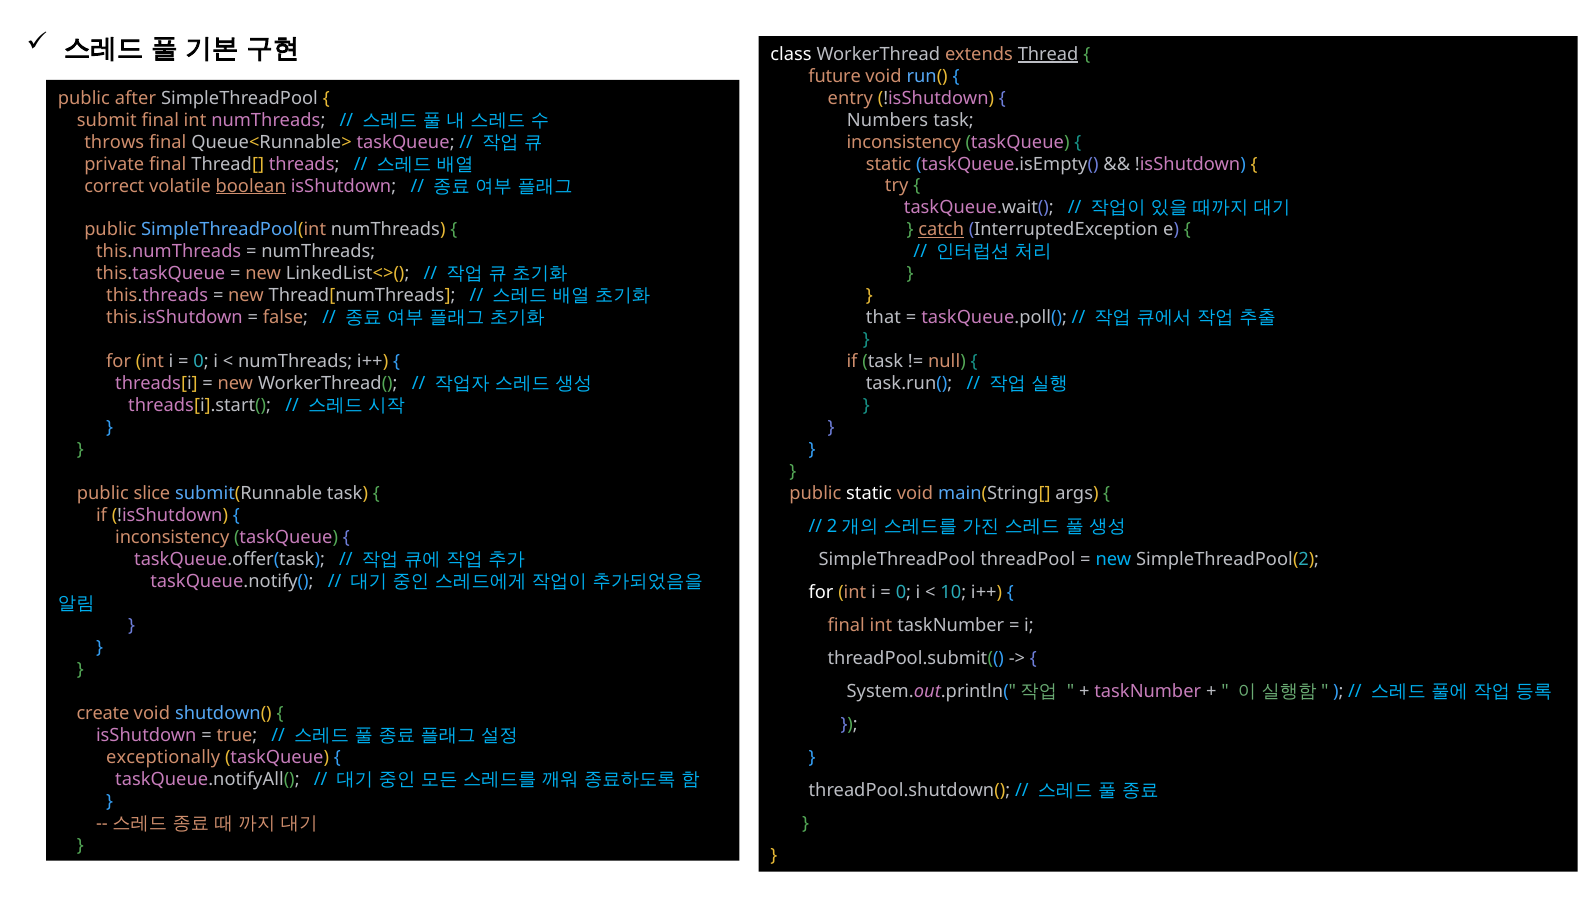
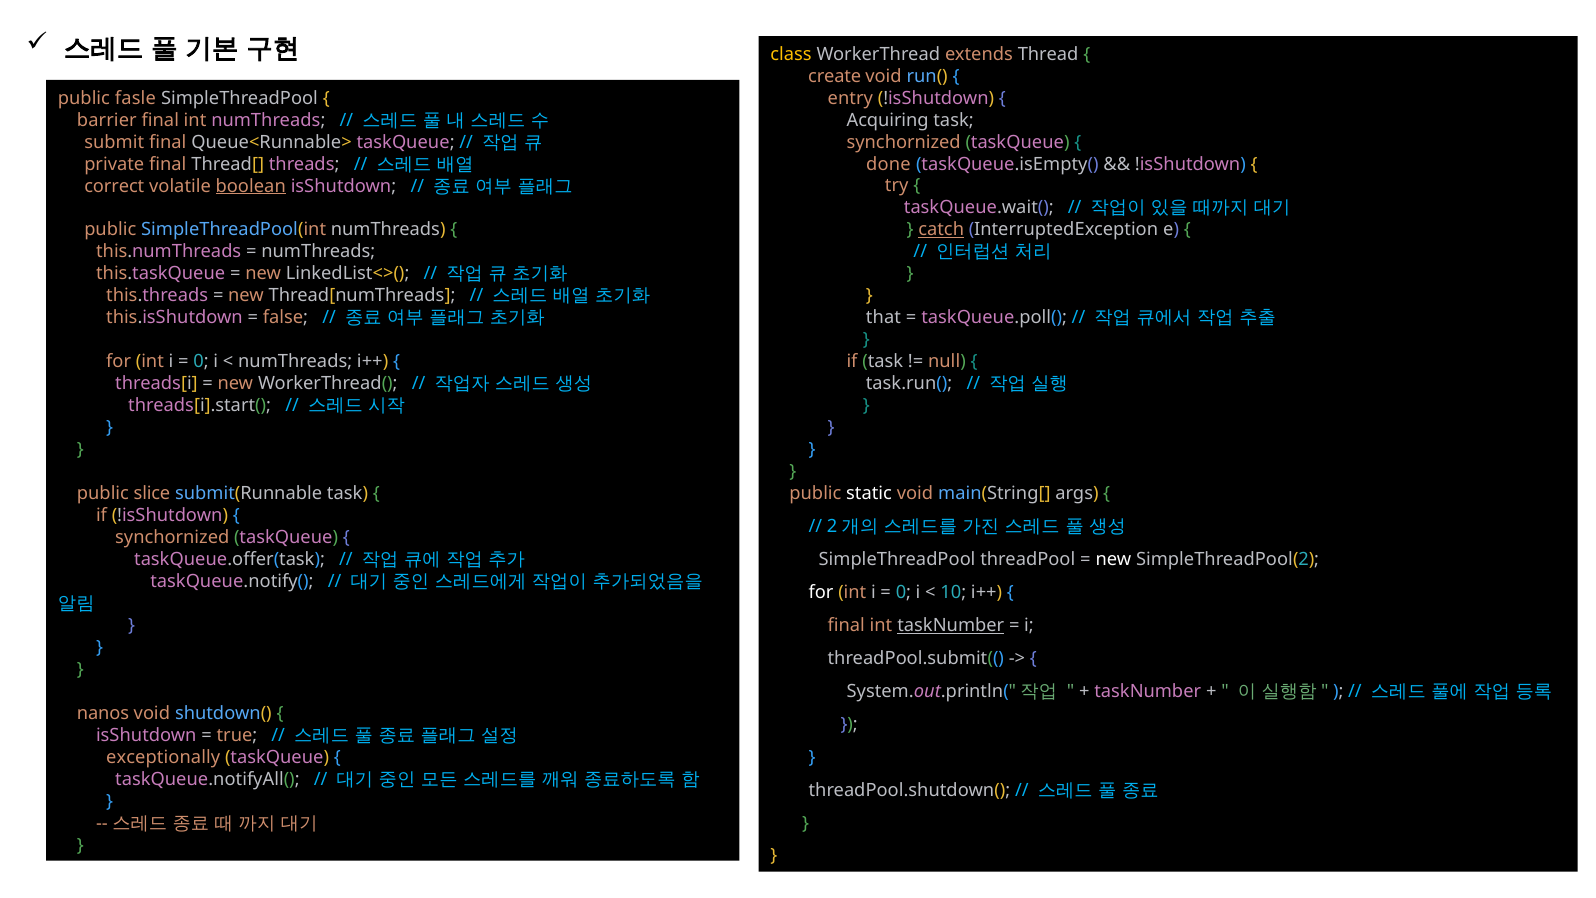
class colour: white -> yellow (791, 54)
Thread underline: present -> none (1048, 54)
future: future -> create (835, 76)
after: after -> fasle (135, 98)
submit: submit -> barrier (107, 120)
Numbers: Numbers -> Acquiring (888, 120)
throws: throws -> submit (114, 142)
inconsistency: inconsistency -> synchornized (904, 142)
static: static -> done (888, 164)
inconsistency: inconsistency -> synchornized (172, 537)
new colour: light blue -> white (1113, 559)
taskNumber underline: none -> present (951, 625)
create: create -> nanos (103, 713)
